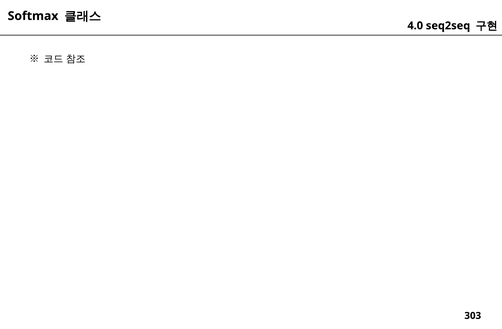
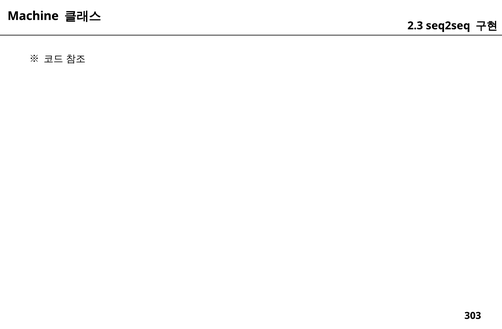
Softmax: Softmax -> Machine (33, 16)
4.0: 4.0 -> 2.3 (415, 26)
